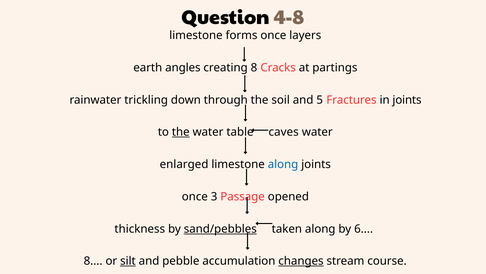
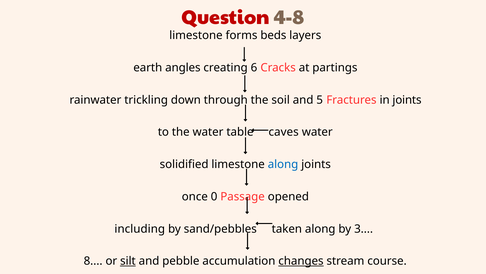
Question colour: black -> red (226, 18)
forms once: once -> beds (273, 35)
creating 8: 8 -> 6 (254, 68)
the underline: present -> none (181, 132)
enlarged: enlarged -> solidified (184, 164)
3: 3 -> 0 (214, 196)
thickness: thickness -> including (140, 228)
sand/pebbles underline: present -> none (220, 228)
6: 6 -> 3 (364, 228)
